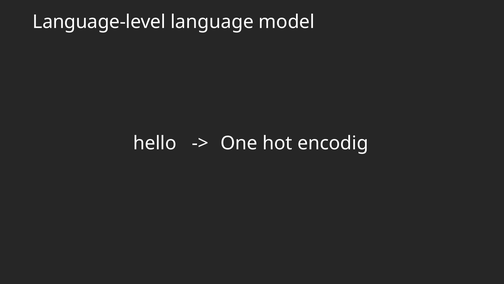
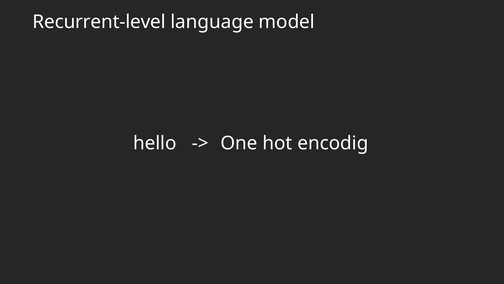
Language-level: Language-level -> Recurrent-level (99, 22)
